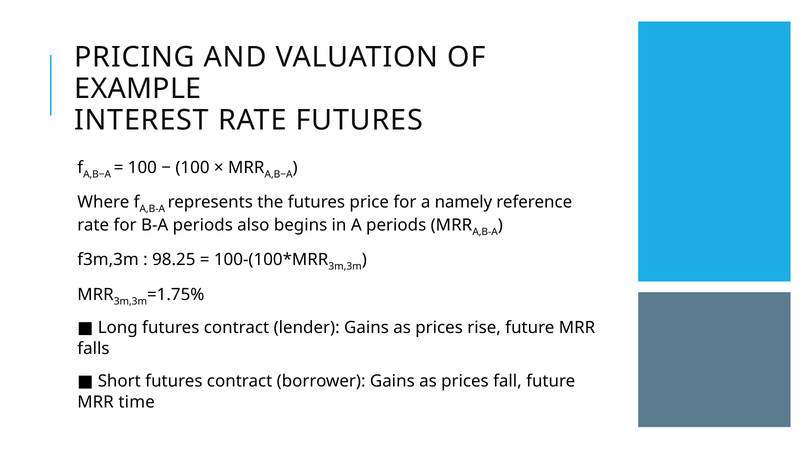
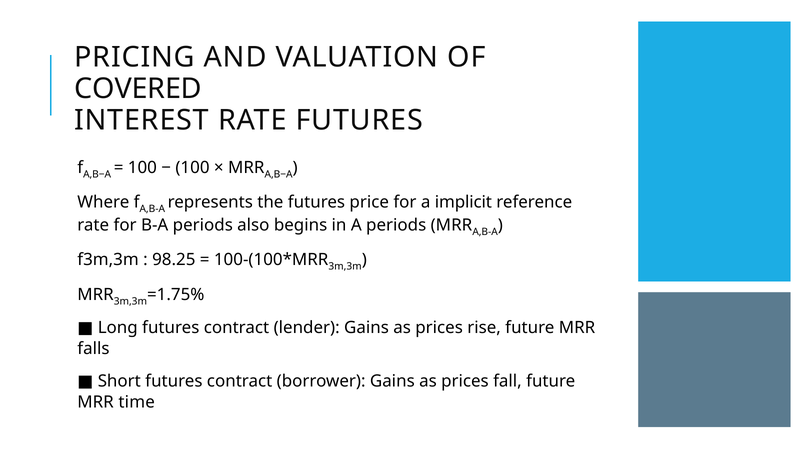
EXAMPLE: EXAMPLE -> COVERED (138, 89)
namely: namely -> implicit (463, 203)
